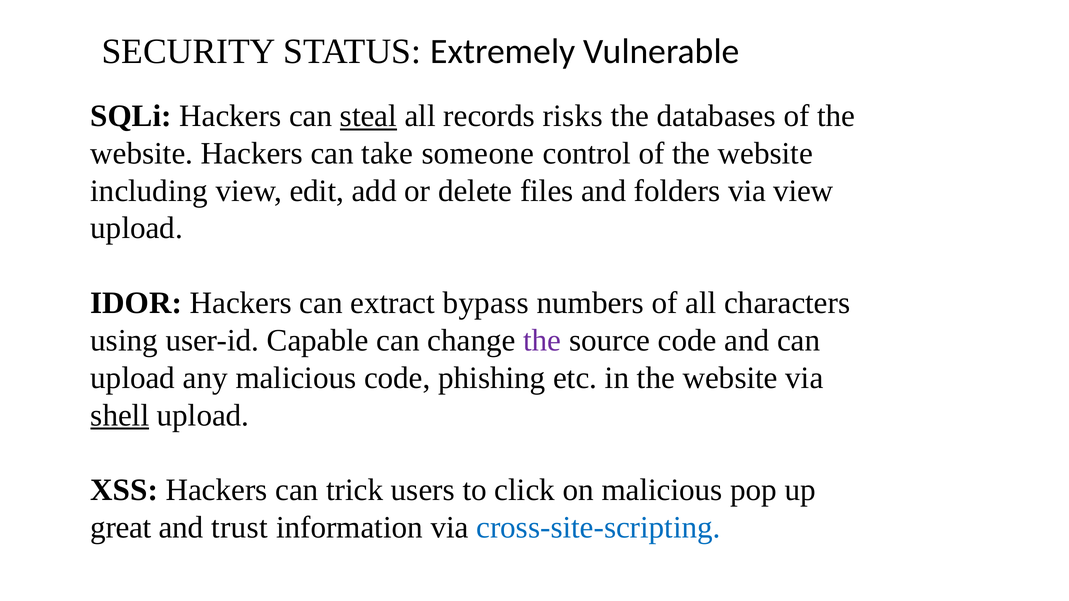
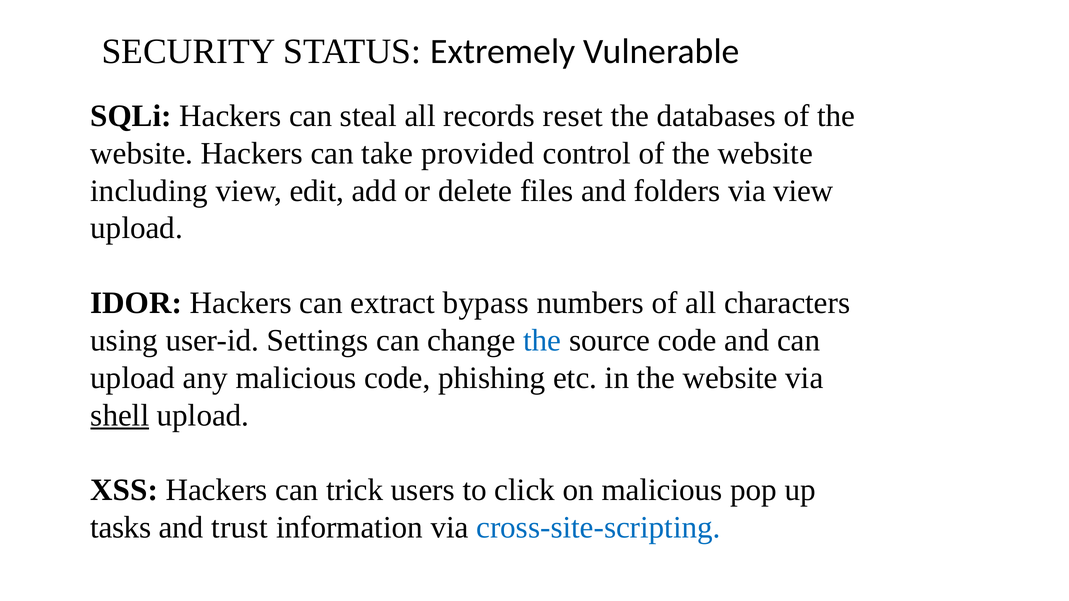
steal underline: present -> none (368, 116)
risks: risks -> reset (573, 116)
someone: someone -> provided (478, 153)
Capable: Capable -> Settings (318, 341)
the colour: purple -> blue (542, 341)
great: great -> tasks (121, 528)
